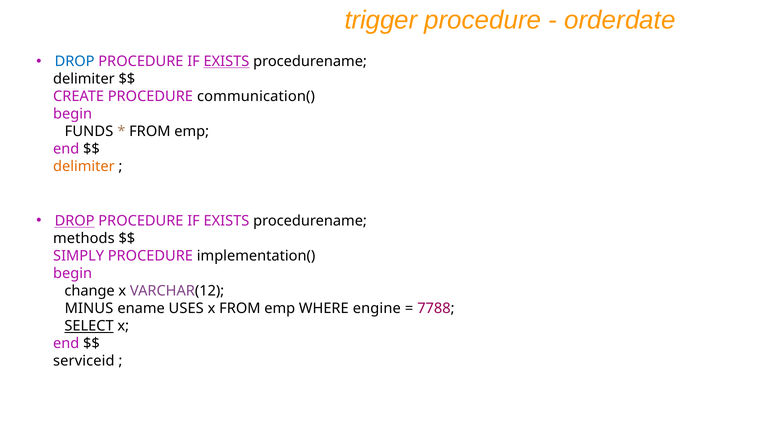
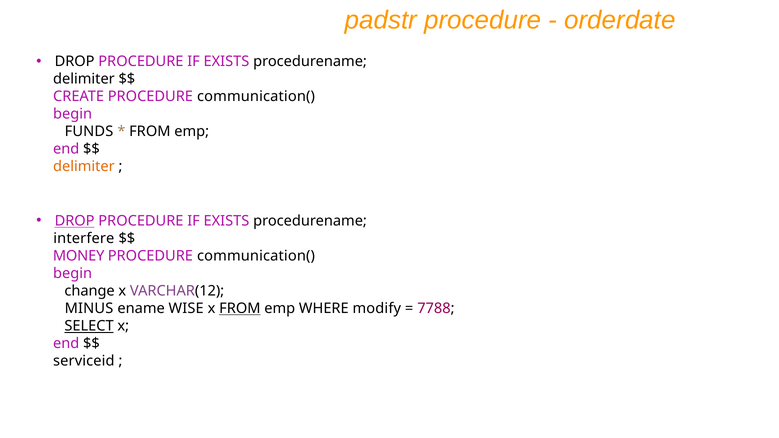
trigger: trigger -> padstr (381, 20)
DROP colour: blue -> black (75, 62)
EXISTS underline: present -> none (226, 62)
methods: methods -> interfere (84, 239)
SIMPLY: SIMPLY -> MONEY (79, 256)
implementation(: implementation( -> communication( (256, 256)
USES: USES -> WISE (186, 309)
FROM underline: none -> present (240, 309)
engine: engine -> modify (377, 309)
